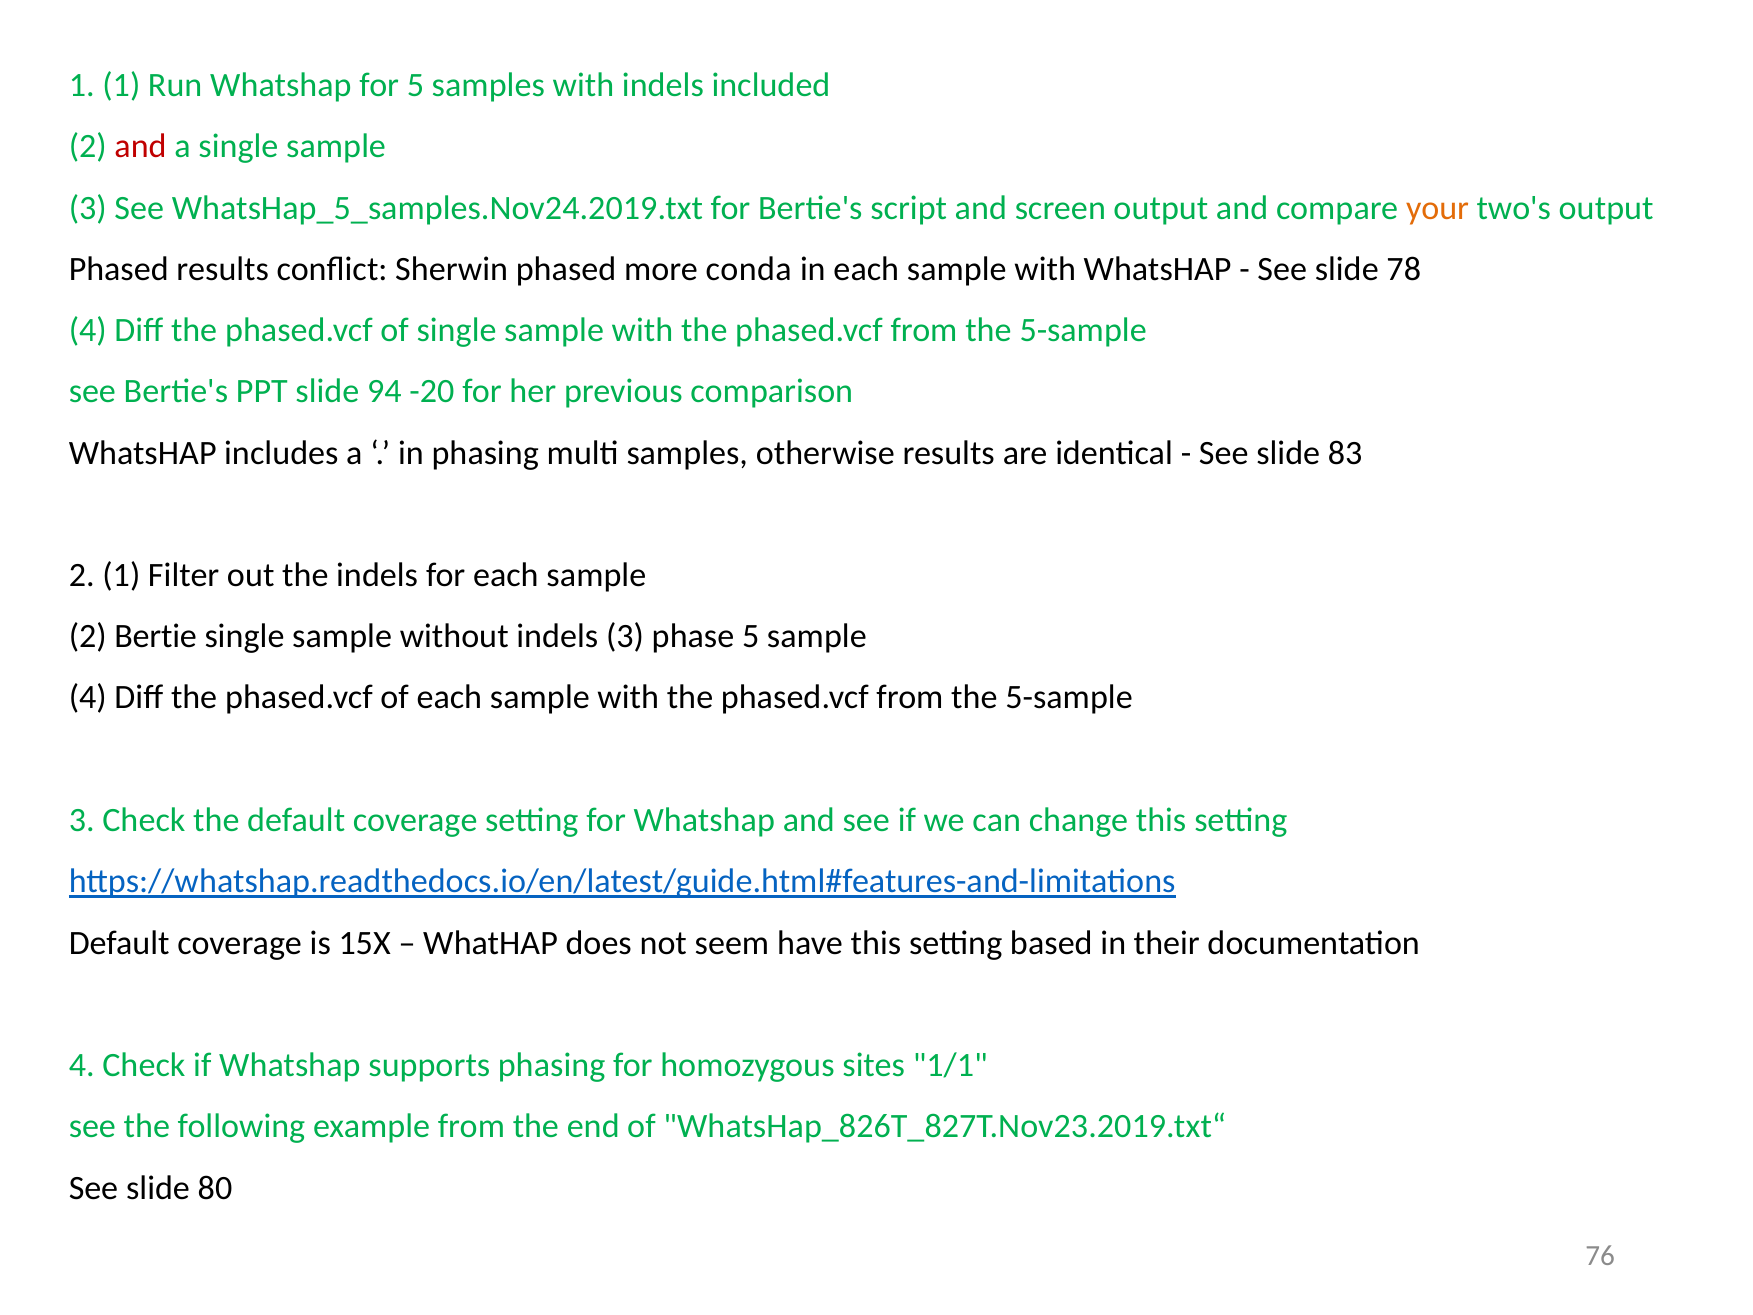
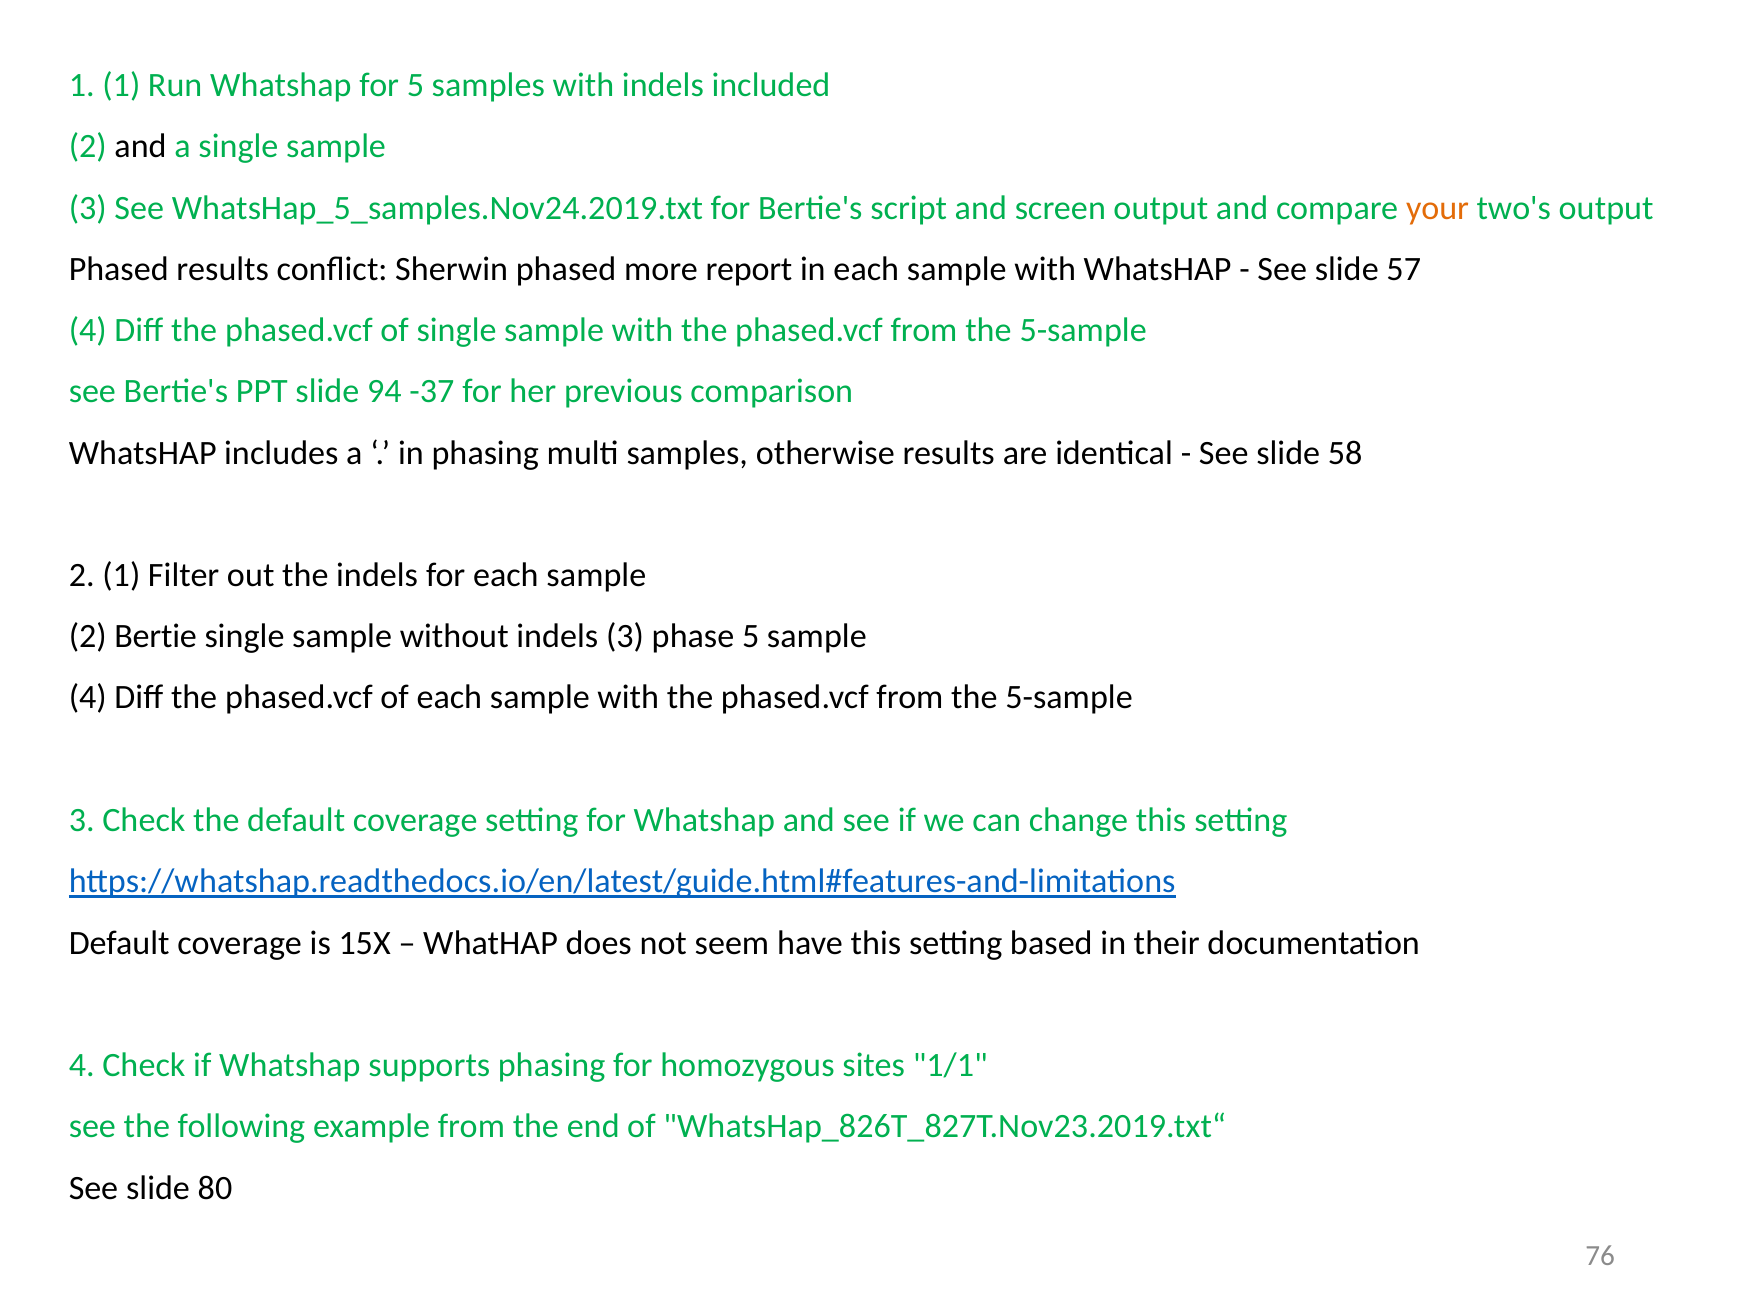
and colour: red -> black (141, 147)
conda: conda -> report (749, 269)
78: 78 -> 57 (1404, 269)
-20: -20 -> -37 (432, 392)
83: 83 -> 58 (1345, 453)
